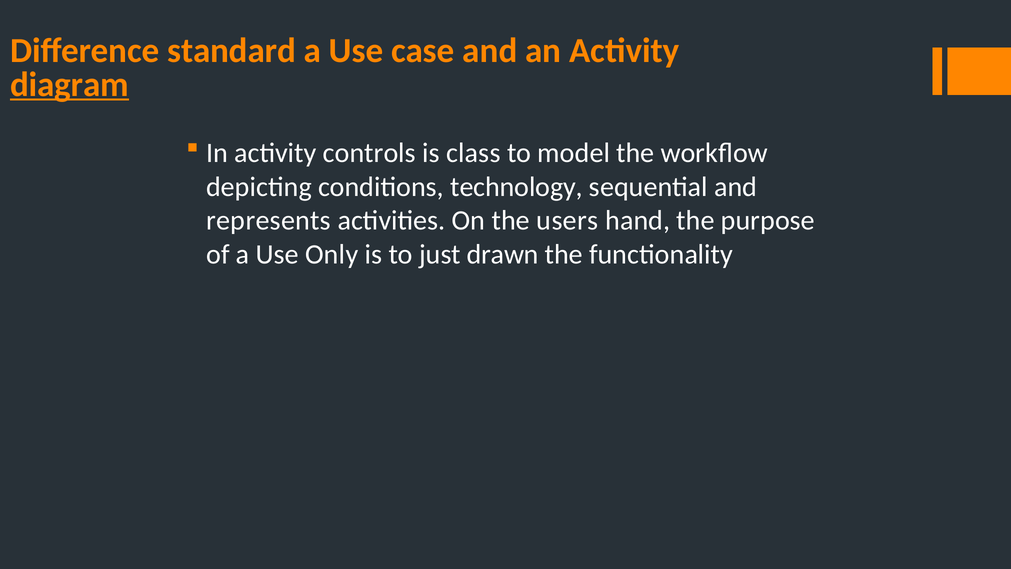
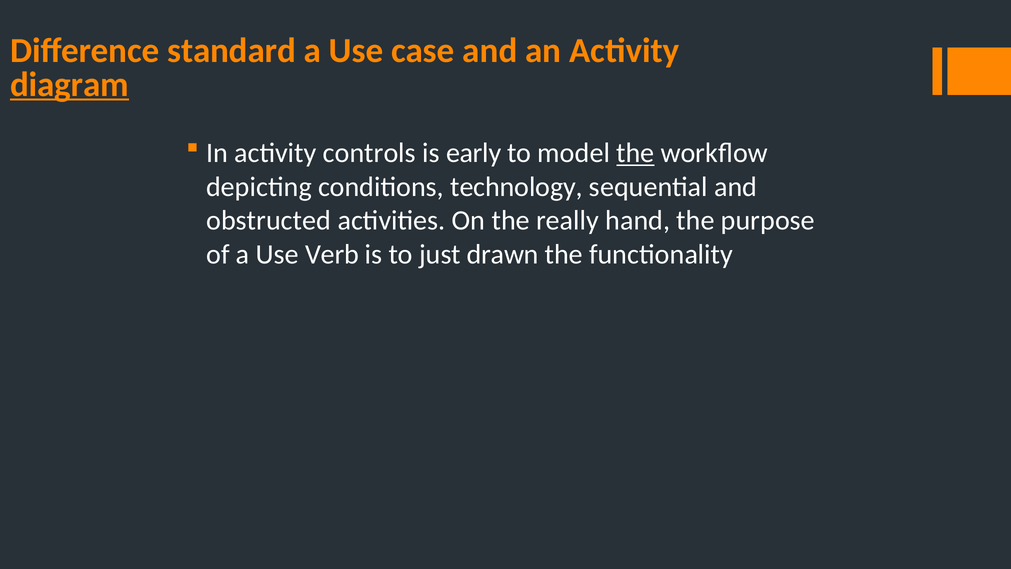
class: class -> early (474, 153)
the underline: none -> present (635, 153)
represents: represents -> obstructed (269, 220)
users: users -> really (567, 220)
Only: Only -> Verb (332, 254)
